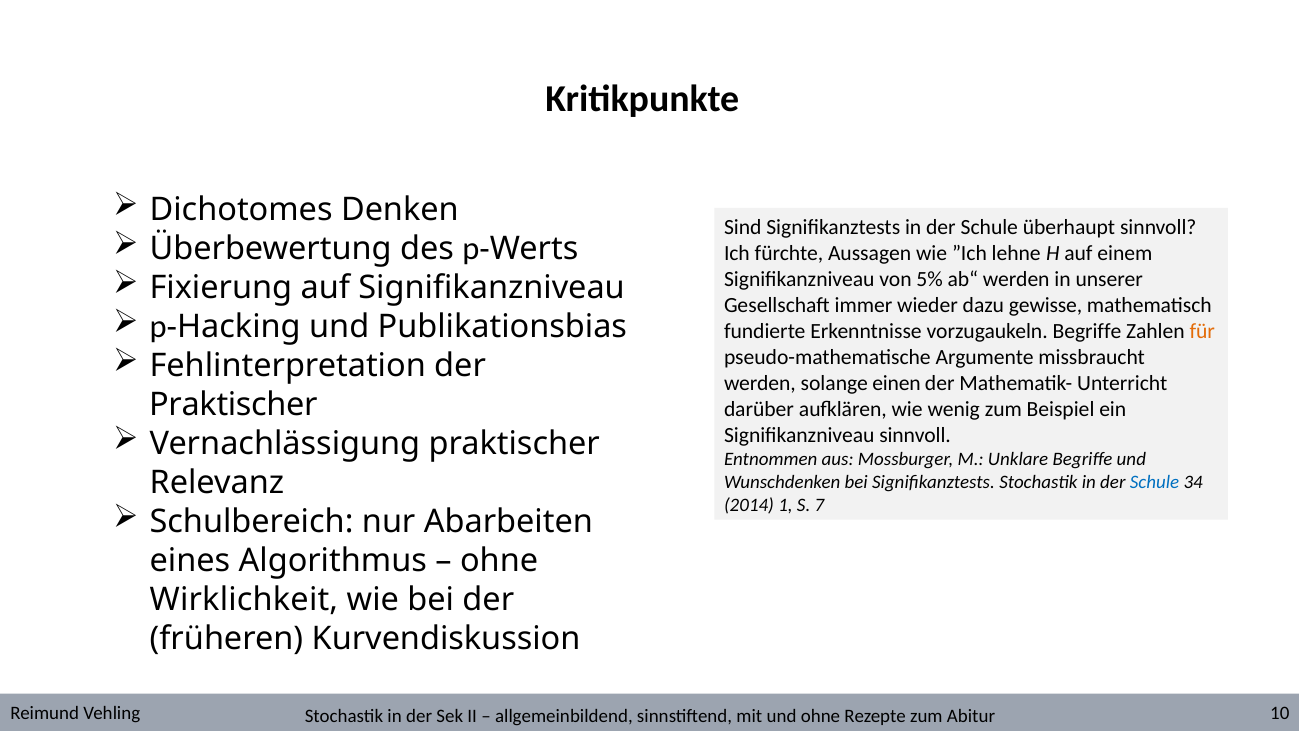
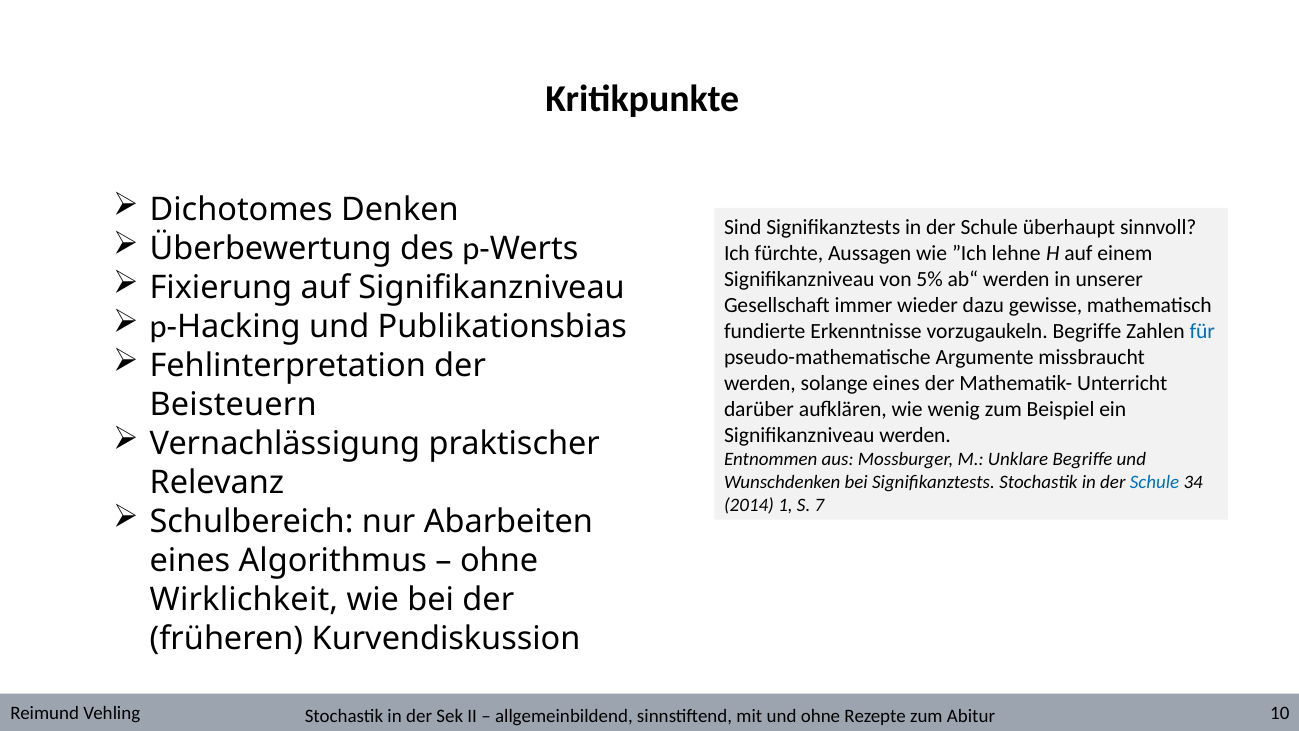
für colour: orange -> blue (1202, 331)
solange einen: einen -> eines (896, 383)
Praktischer: Praktischer -> Beisteuern (233, 405)
Signifikanzniveau sinnvoll: sinnvoll -> werden (915, 435)
